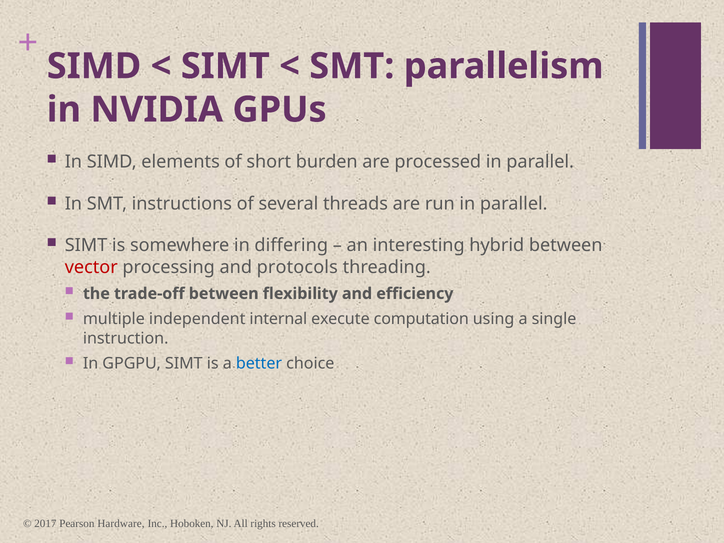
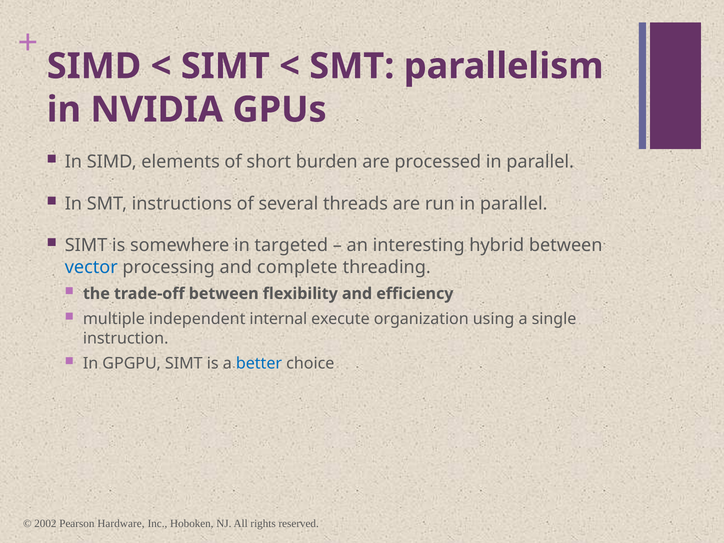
differing: differing -> targeted (291, 246)
vector colour: red -> blue (91, 267)
protocols: protocols -> complete (297, 267)
computation: computation -> organization (421, 319)
2017: 2017 -> 2002 (45, 524)
